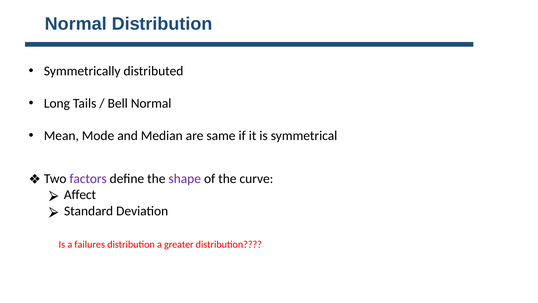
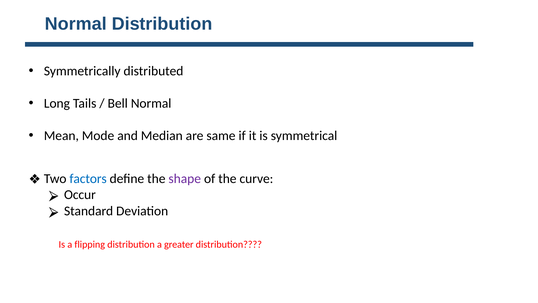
factors colour: purple -> blue (88, 178)
Affect: Affect -> Occur (80, 194)
failures: failures -> flipping (90, 244)
